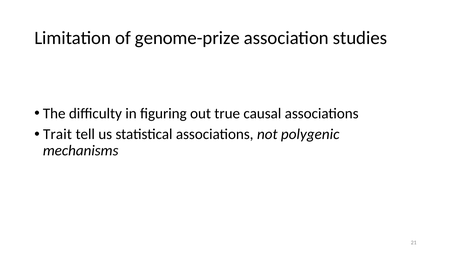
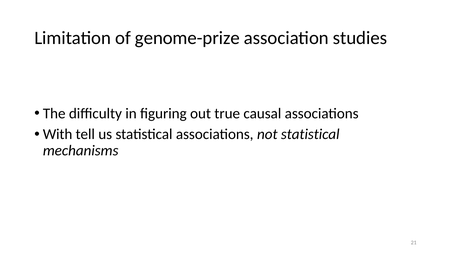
Trait: Trait -> With (58, 134)
not polygenic: polygenic -> statistical (310, 134)
